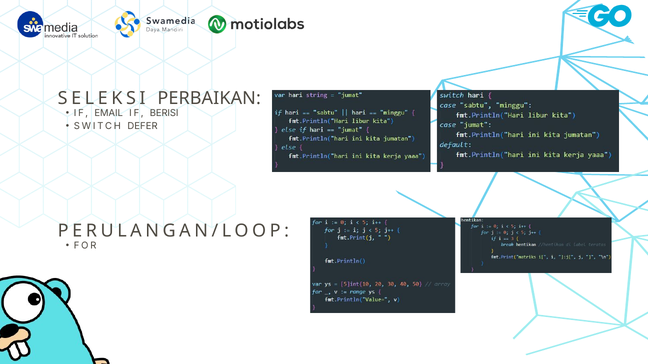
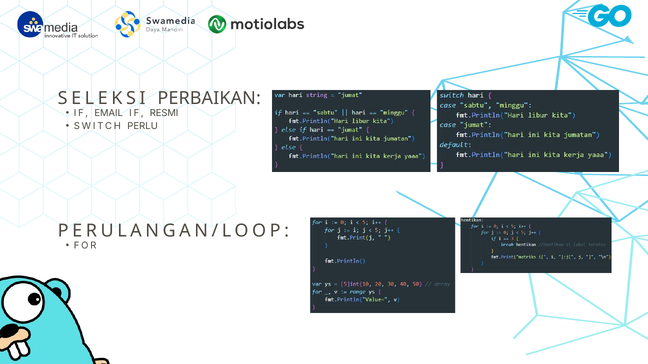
BERISI: BERISI -> RESMI (164, 113)
DEFER: DEFER -> PERLU (143, 126)
